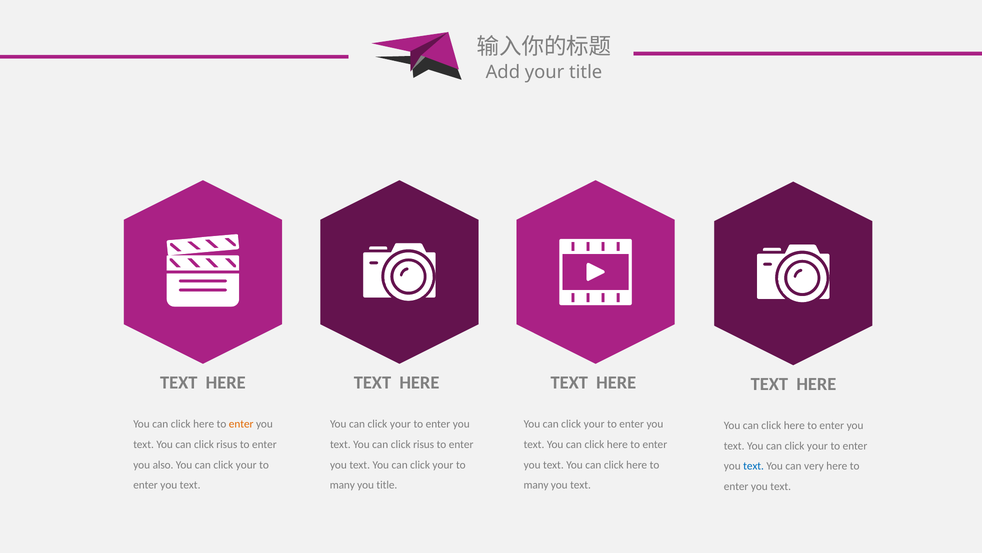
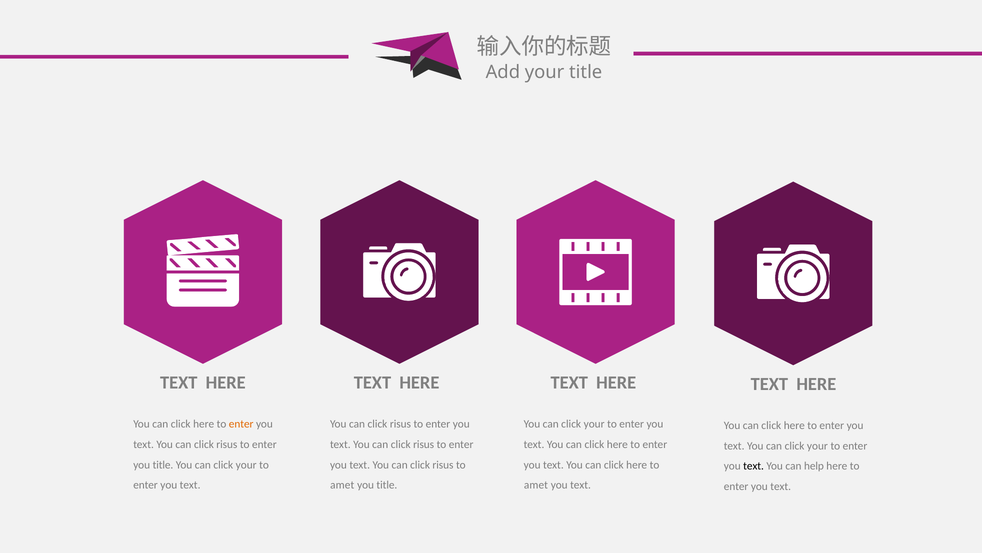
your: your -> risus (400, 424)
also: also -> title (163, 464)
your: your -> risus (443, 464)
text colour: blue -> black (754, 466)
very: very -> help (814, 466)
many: many -> amet (342, 485)
many: many -> amet (536, 485)
